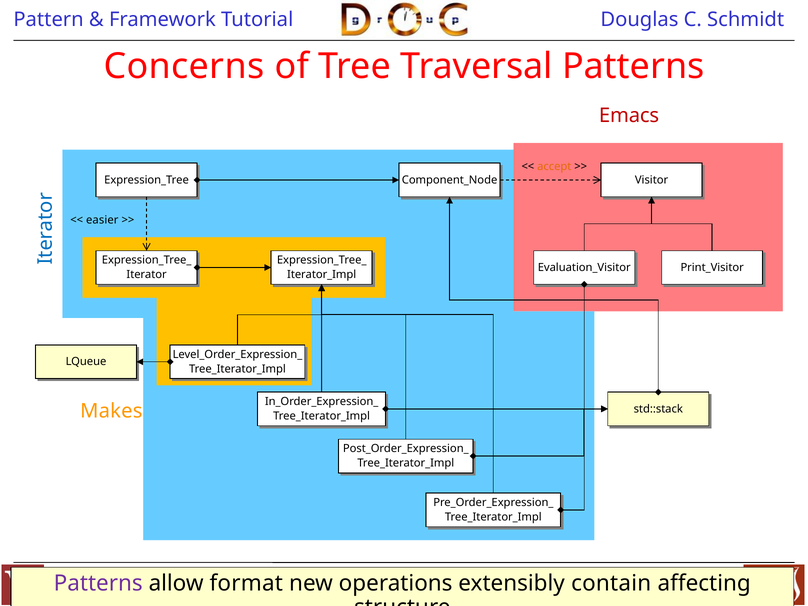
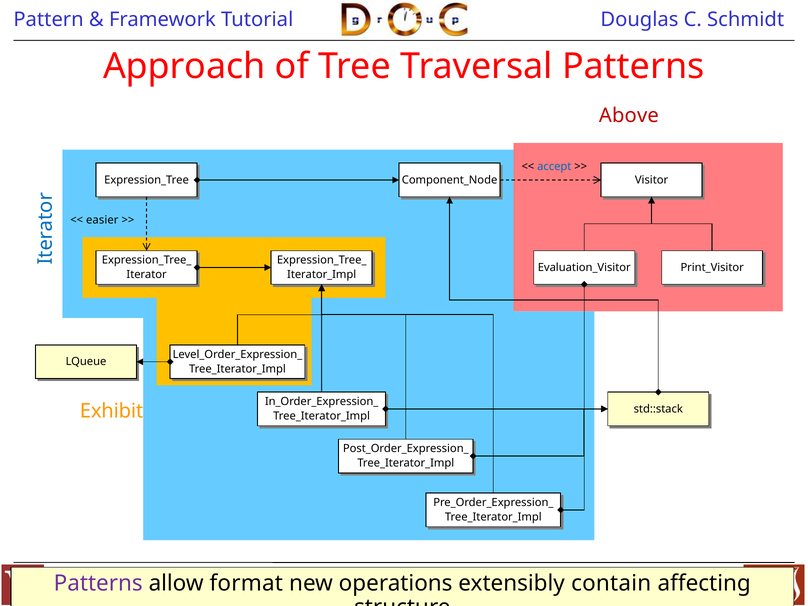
Concerns: Concerns -> Approach (184, 66)
Emacs: Emacs -> Above (629, 116)
accept colour: orange -> blue (554, 166)
Makes: Makes -> Exhibit (112, 411)
